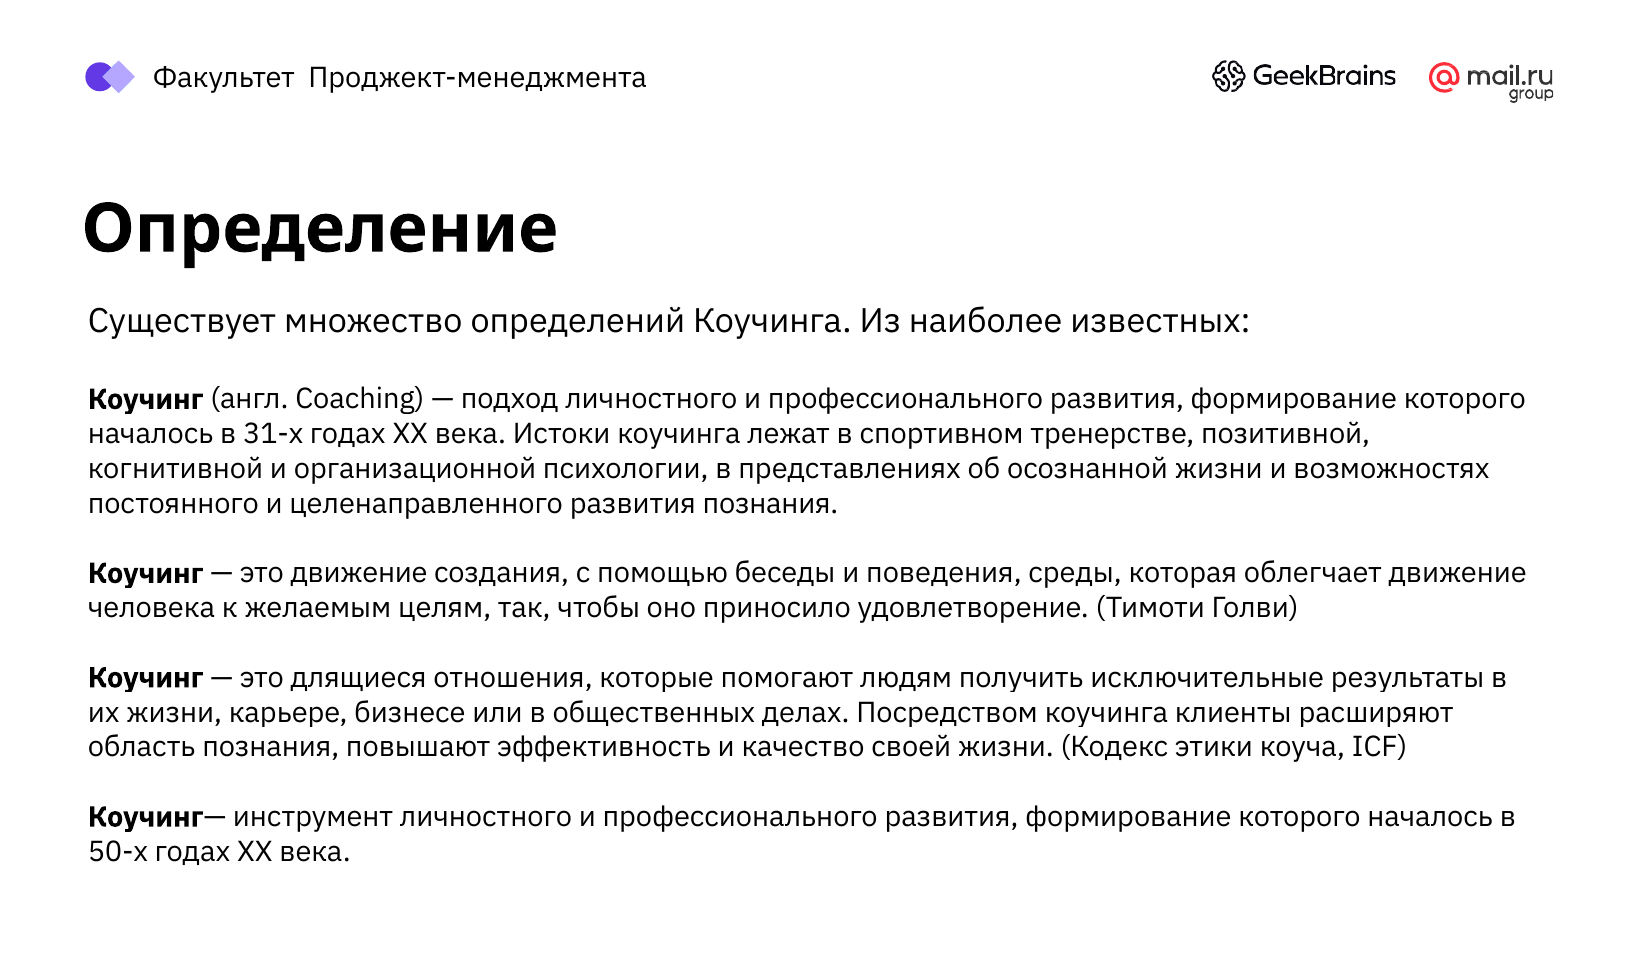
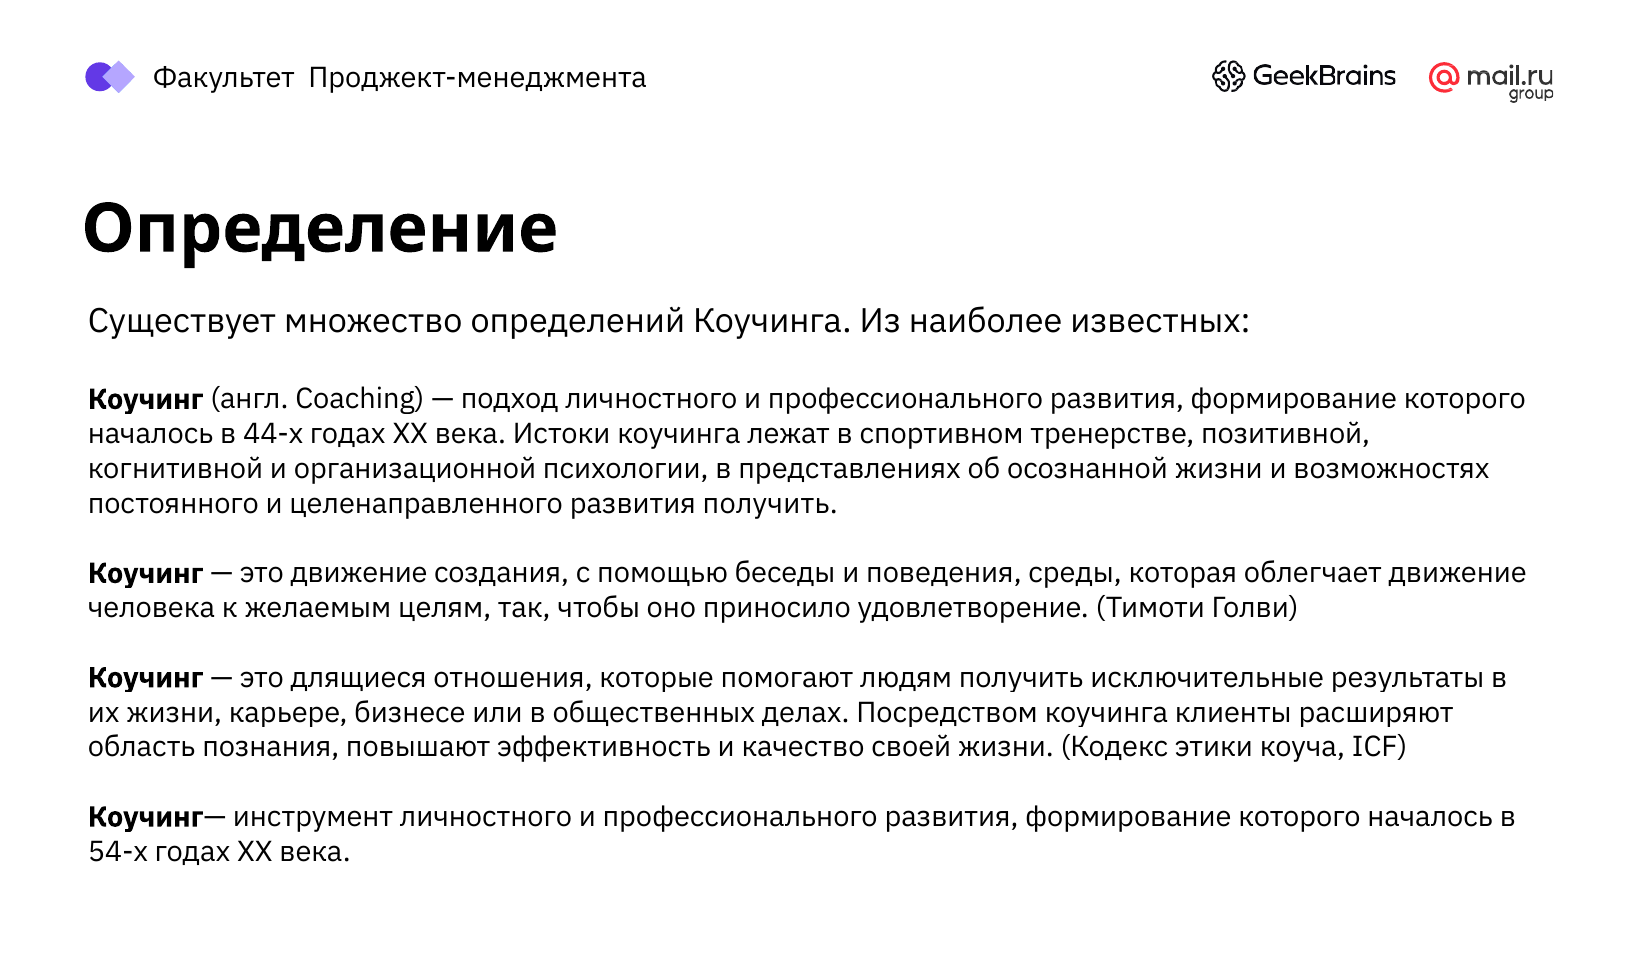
31-х: 31-х -> 44-х (273, 434)
развития познания: познания -> получить (770, 504)
50-х: 50-х -> 54-х (118, 852)
